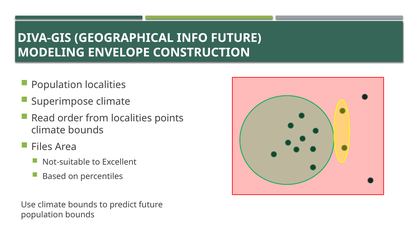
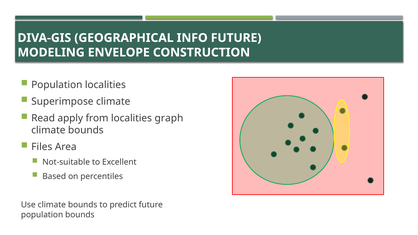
order: order -> apply (70, 118)
points: points -> graph (169, 118)
